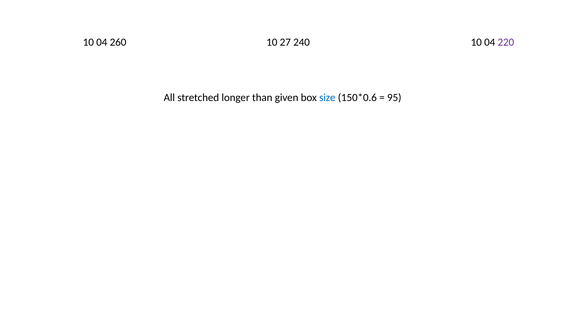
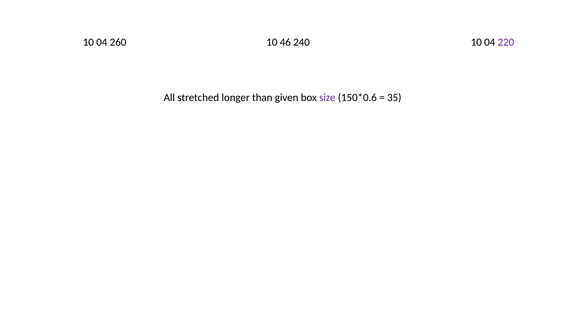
27: 27 -> 46 (285, 42)
size colour: blue -> purple (327, 98)
95: 95 -> 35 (394, 98)
